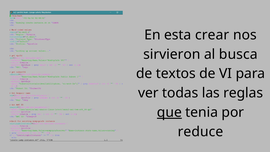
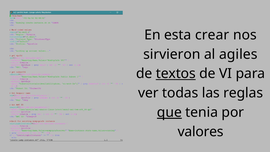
busca: busca -> agiles (238, 54)
textos underline: none -> present (176, 74)
reduce: reduce -> valores (201, 132)
